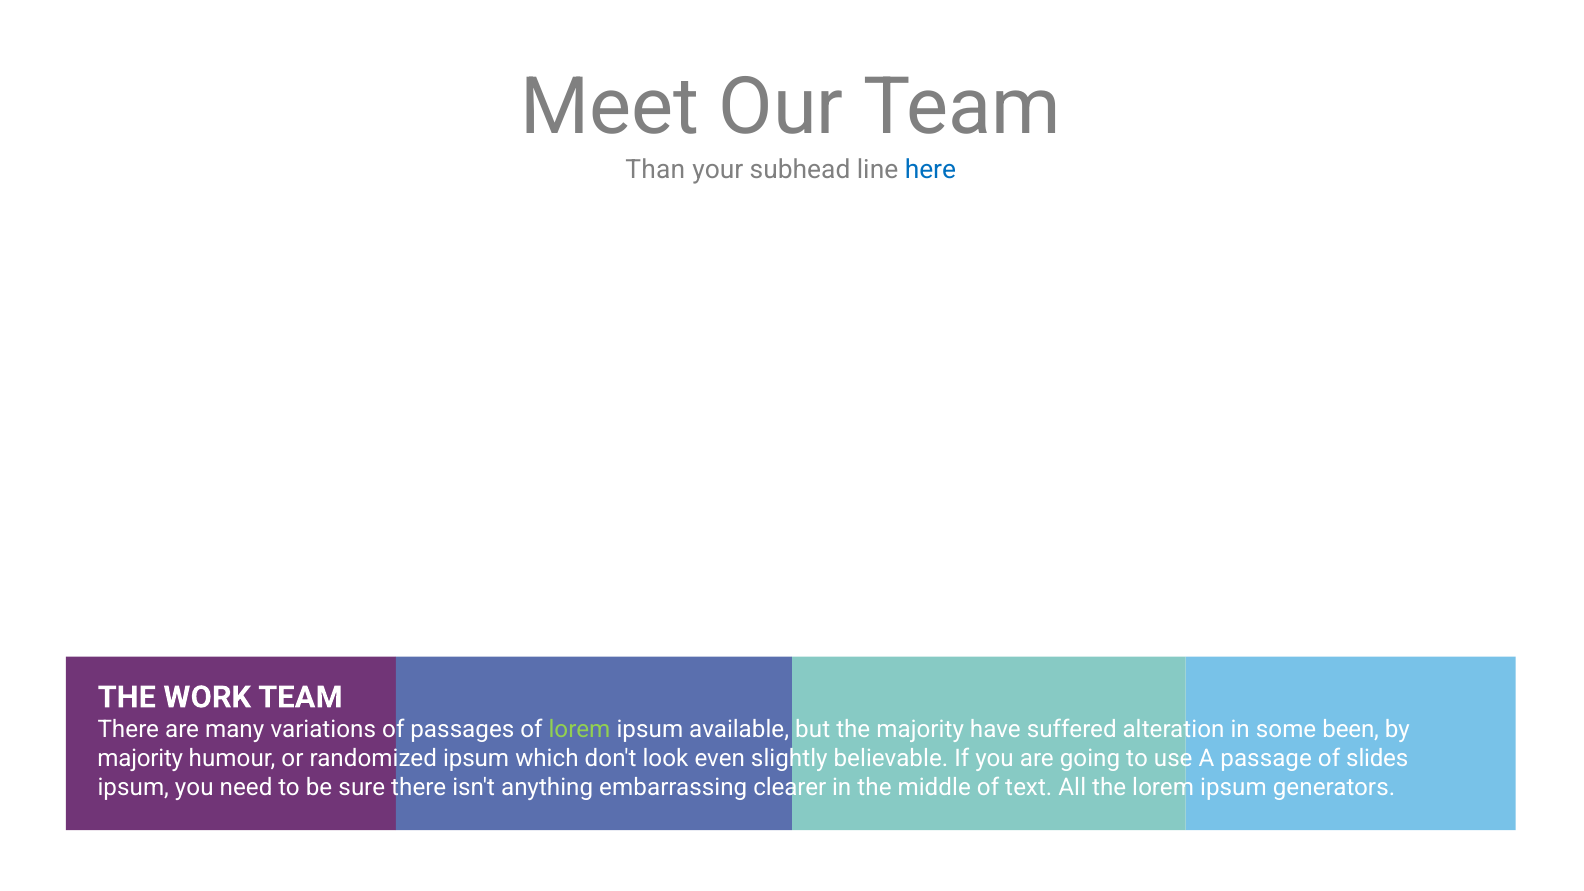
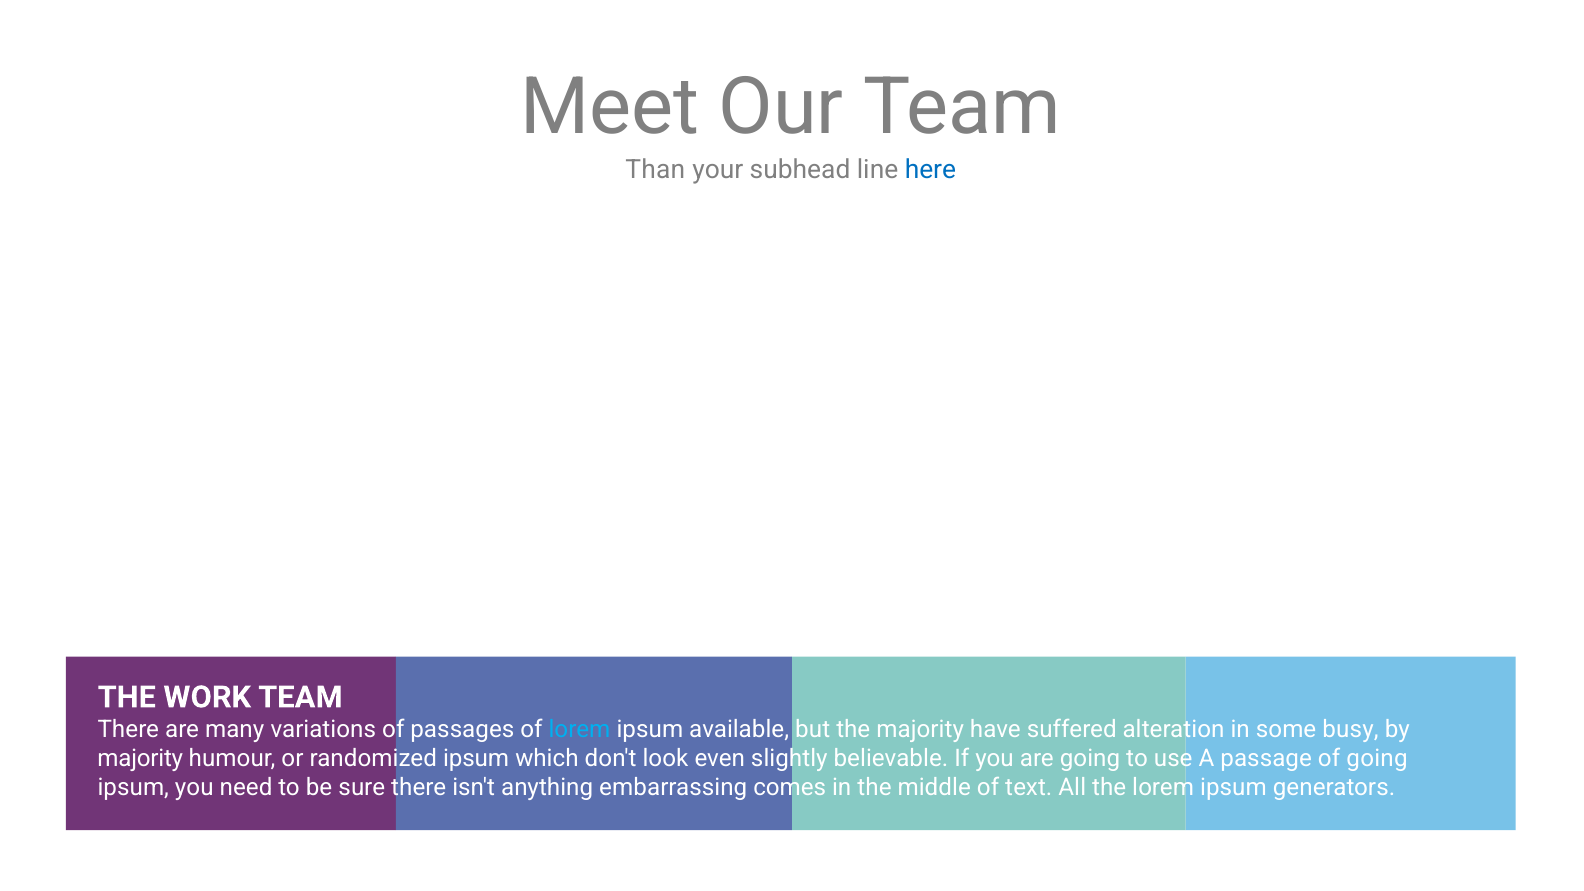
lorem colour: light green -> light blue (580, 730)
been: been -> busy (1351, 730)
of slides: slides -> going (1377, 759)
clearer: clearer -> comes (790, 788)
